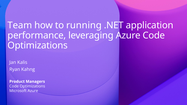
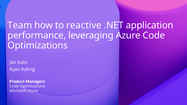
running: running -> reactive (84, 25)
